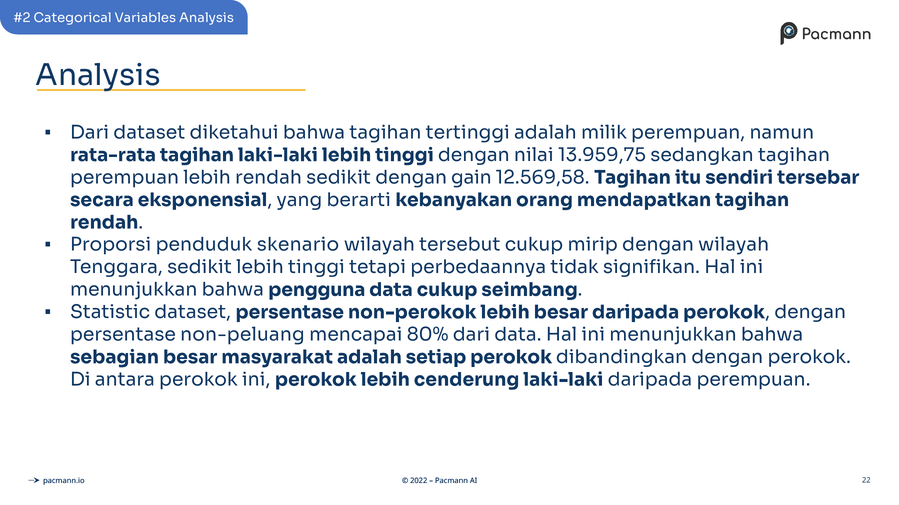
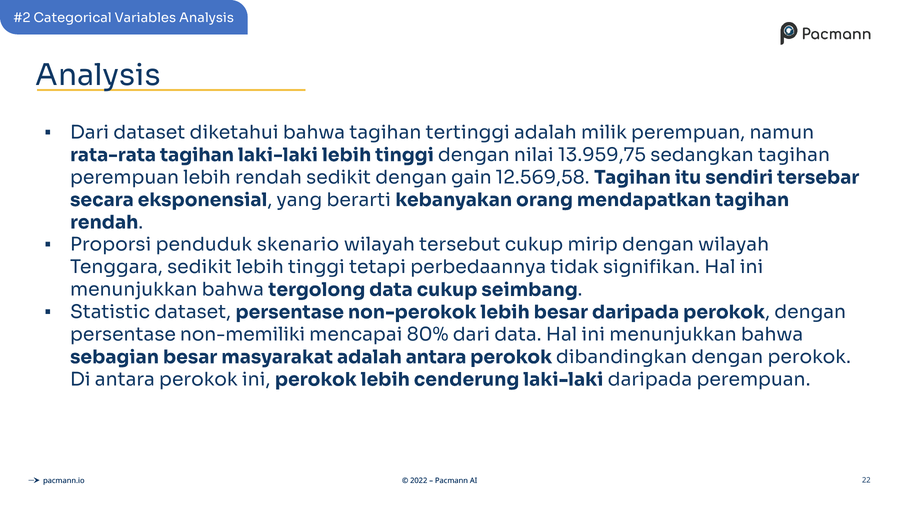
pengguna: pengguna -> tergolong (317, 290)
non-peluang: non-peluang -> non-memiliki (243, 335)
adalah setiap: setiap -> antara (436, 358)
